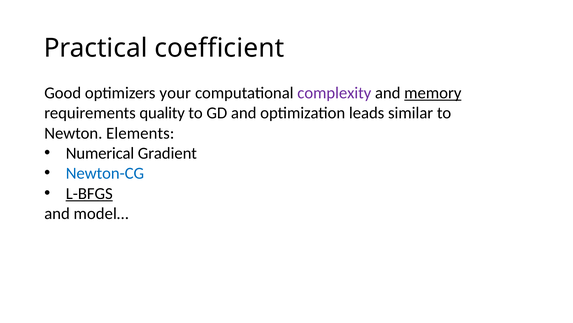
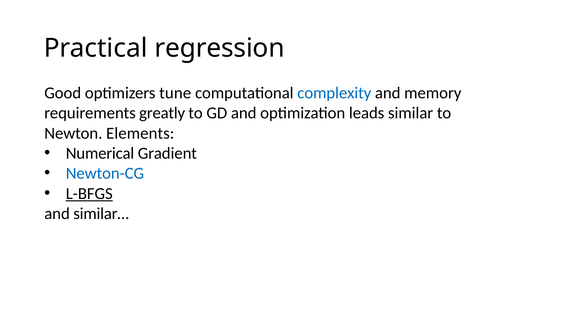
coefficient: coefficient -> regression (219, 48)
your: your -> tune (175, 93)
complexity colour: purple -> blue (334, 93)
memory underline: present -> none (433, 93)
quality: quality -> greatly (162, 113)
model…: model… -> similar… (101, 213)
